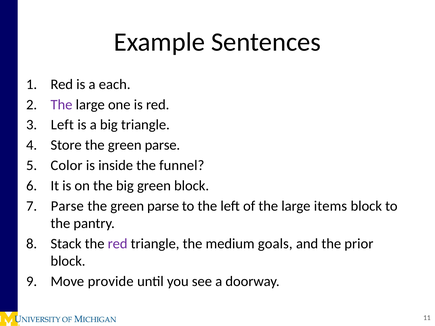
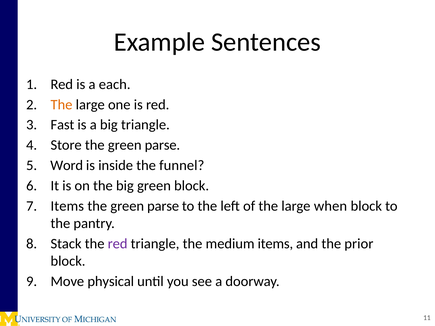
The colour: purple -> orange (62, 105)
Left: Left -> Fast (62, 125)
Color: Color -> Word (67, 166)
Parse: Parse -> Items (67, 206)
items: items -> when (330, 206)
medium goals: goals -> items (275, 244)
provide: provide -> physical (111, 282)
